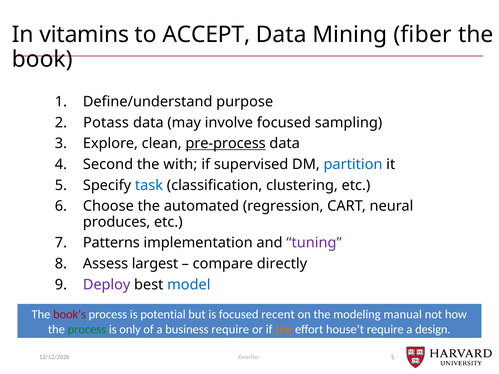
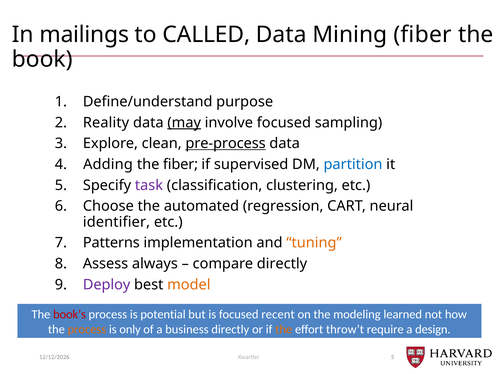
vitamins: vitamins -> mailings (84, 35)
ACCEPT: ACCEPT -> CALLED (206, 35)
Potass: Potass -> Reality (106, 123)
may underline: none -> present (184, 123)
Second: Second -> Adding (108, 164)
the with: with -> fiber (181, 164)
task colour: blue -> purple (149, 185)
produces: produces -> identifier (116, 222)
tuning colour: purple -> orange (314, 243)
largest: largest -> always (155, 264)
model colour: blue -> orange (189, 285)
manual: manual -> learned (403, 314)
process colour: green -> orange (87, 329)
business require: require -> directly (230, 329)
house’t: house’t -> throw’t (345, 329)
